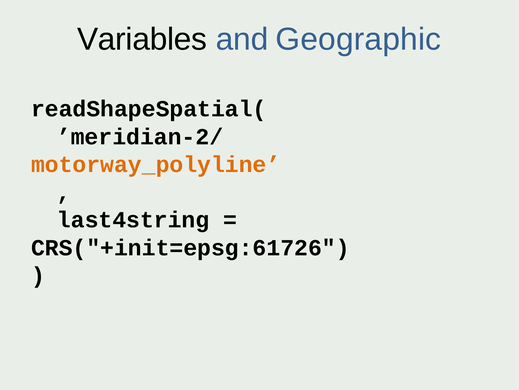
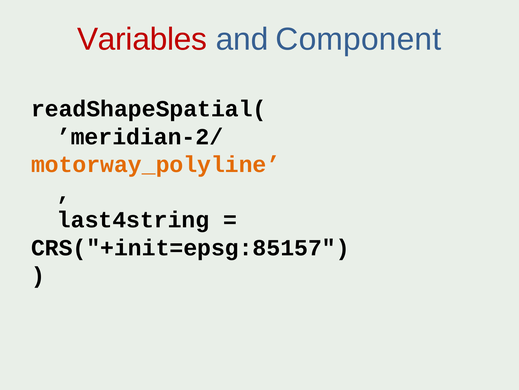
Variables colour: black -> red (142, 39)
Geographic: Geographic -> Component (358, 39)
CRS("+init=epsg:61726: CRS("+init=epsg:61726 -> CRS("+init=epsg:85157 (190, 247)
